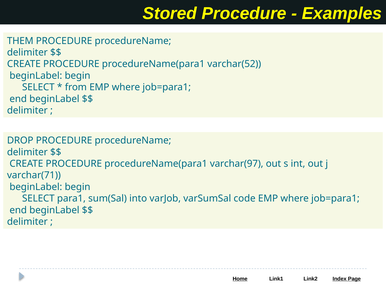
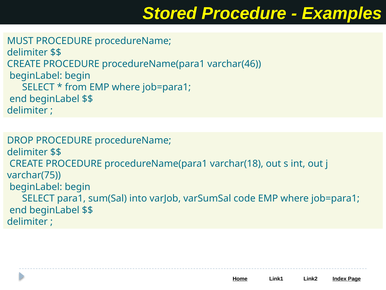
THEM: THEM -> MUST (20, 41)
varchar(52: varchar(52 -> varchar(46 (234, 64)
varchar(97: varchar(97 -> varchar(18 (237, 163)
varchar(71: varchar(71 -> varchar(75 (34, 175)
